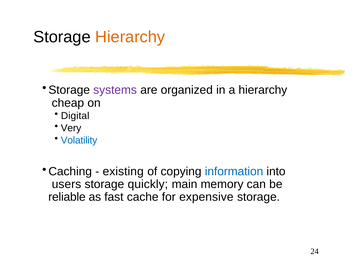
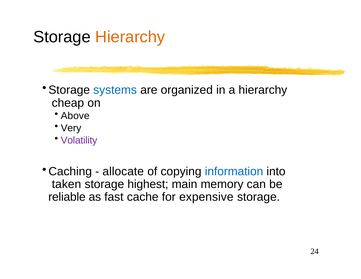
systems colour: purple -> blue (115, 90)
Digital: Digital -> Above (75, 116)
Volatility colour: blue -> purple (79, 140)
existing: existing -> allocate (123, 171)
users: users -> taken (66, 184)
quickly: quickly -> highest (148, 184)
